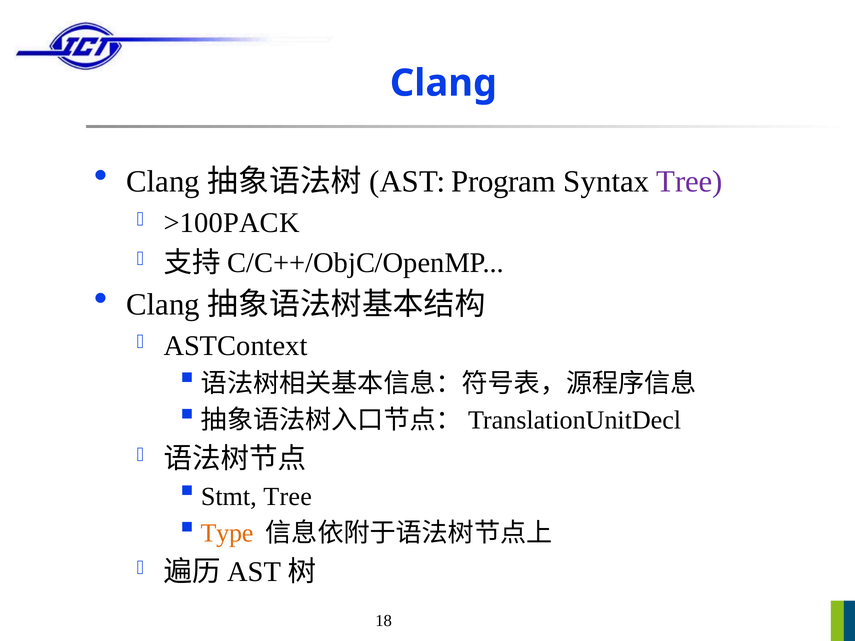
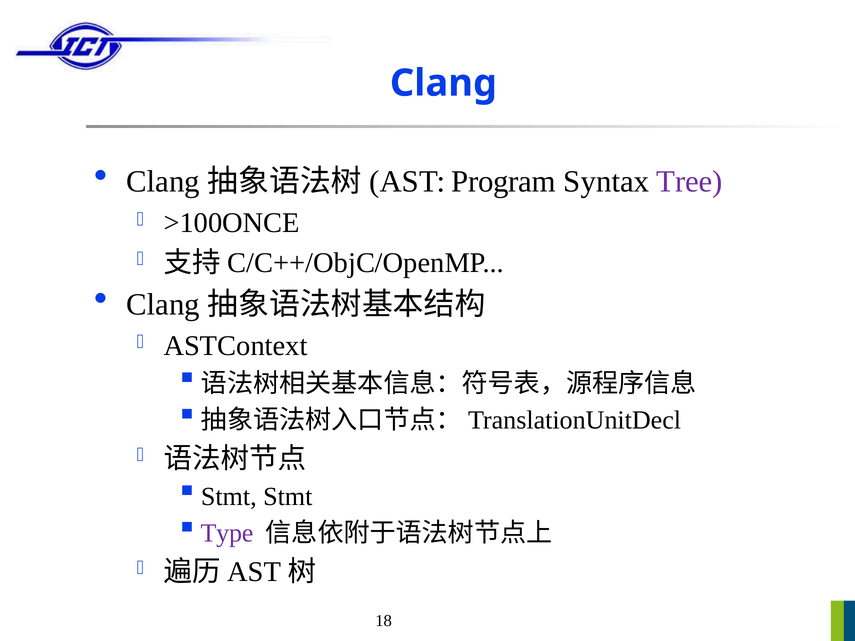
>100PACK: >100PACK -> >100ONCE (232, 223)
Stmt Tree: Tree -> Stmt (288, 497)
Type colour: orange -> purple (227, 533)
